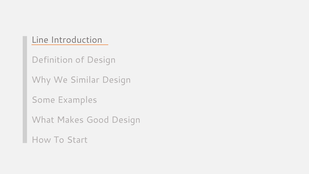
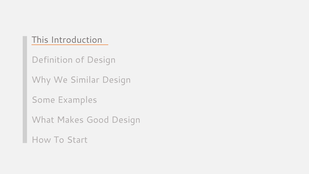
Line: Line -> This (40, 40)
